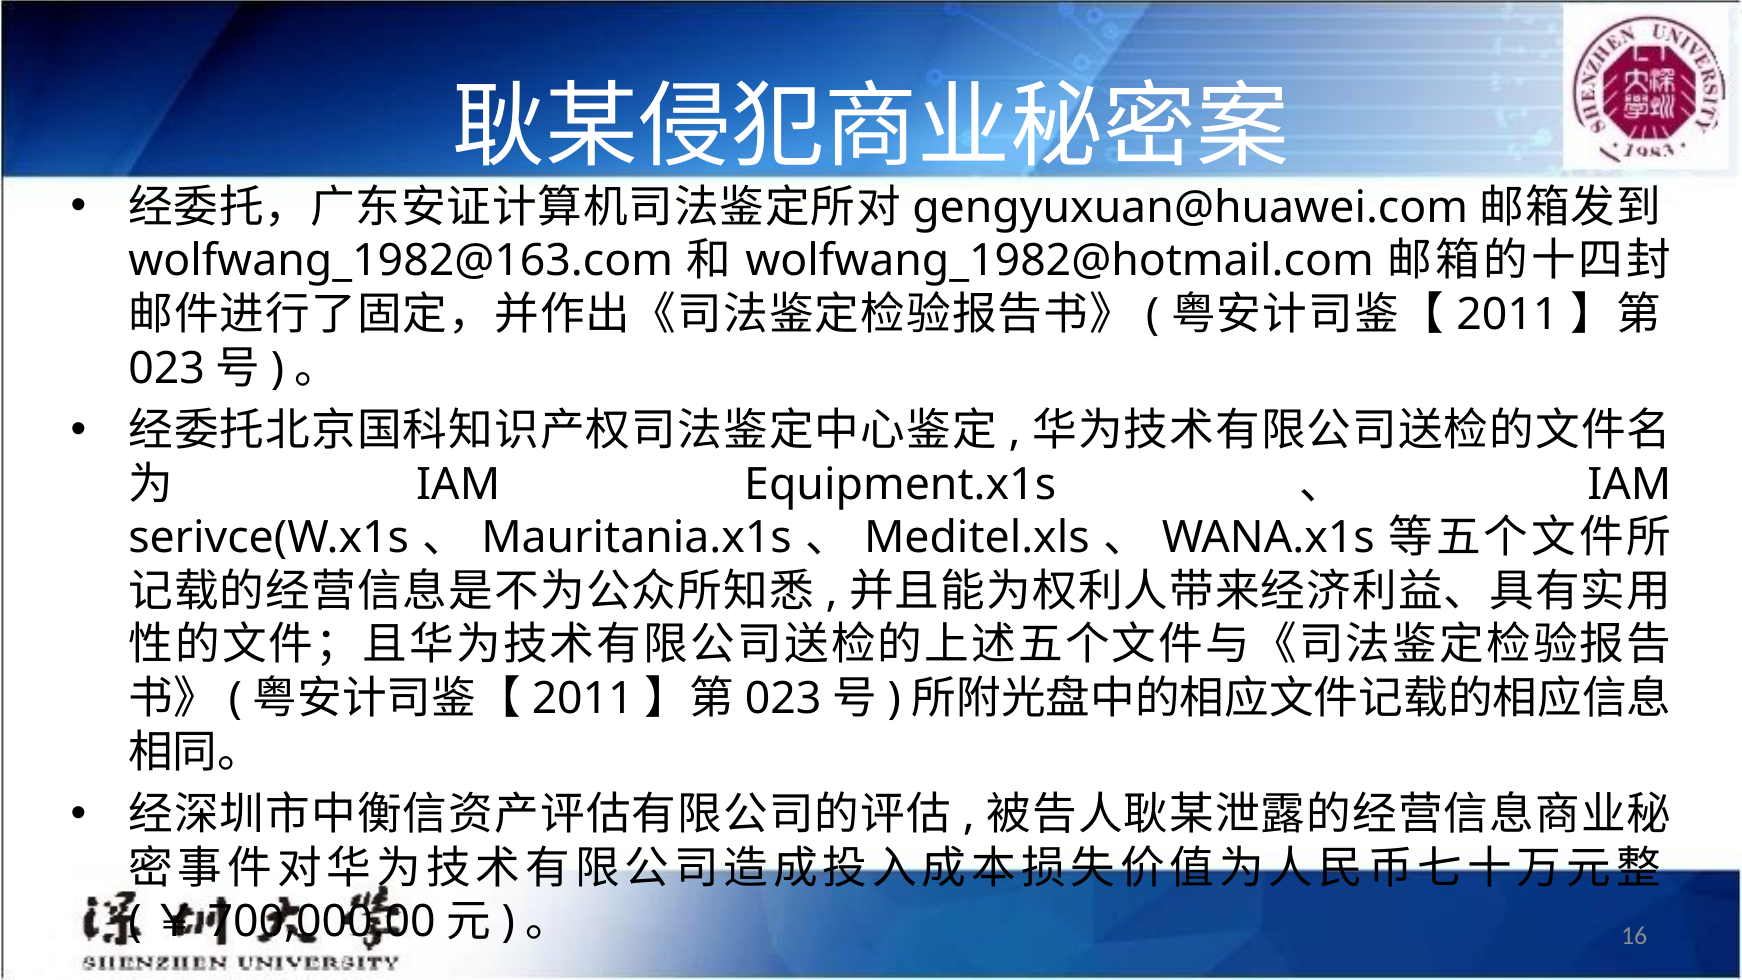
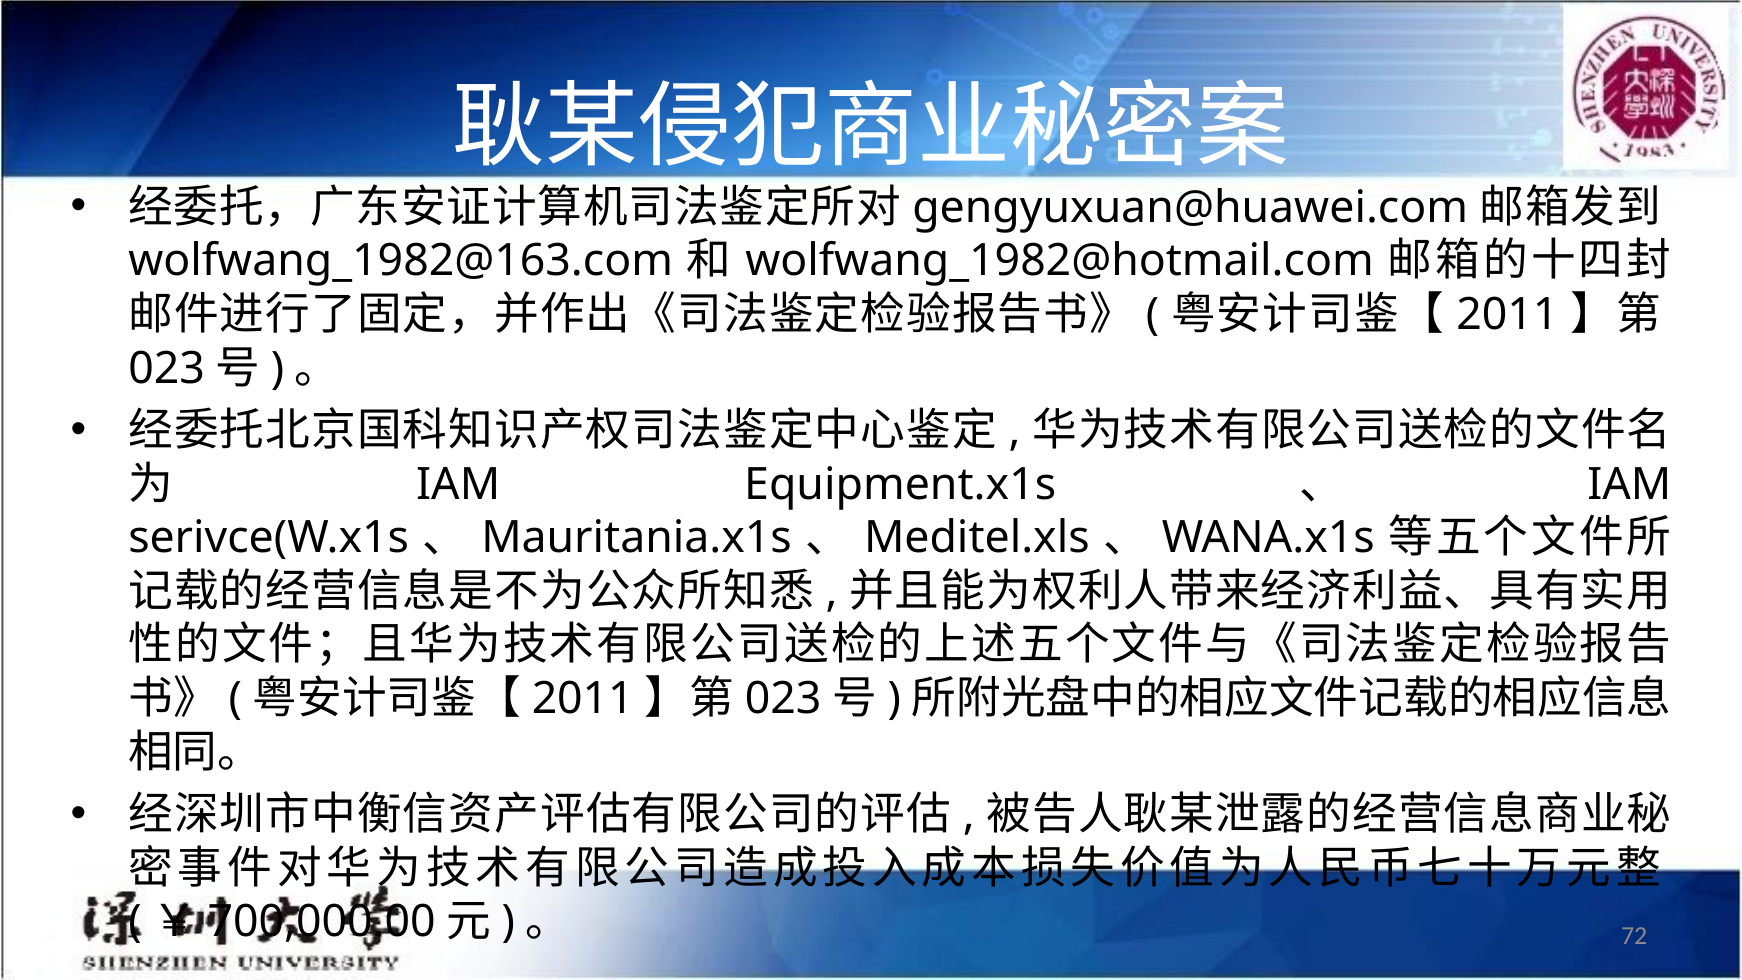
16: 16 -> 72 (1634, 936)
